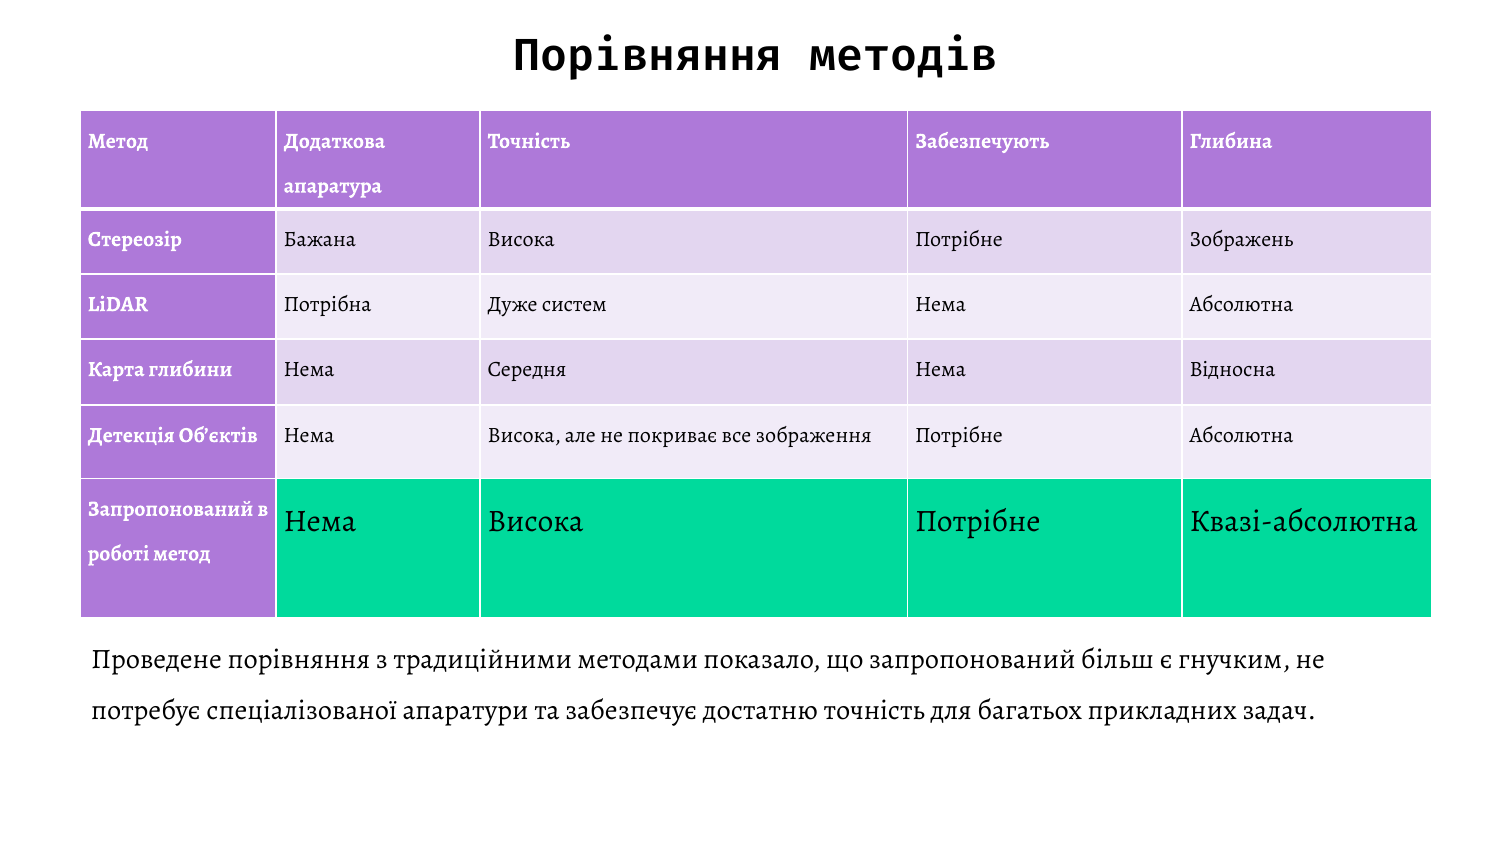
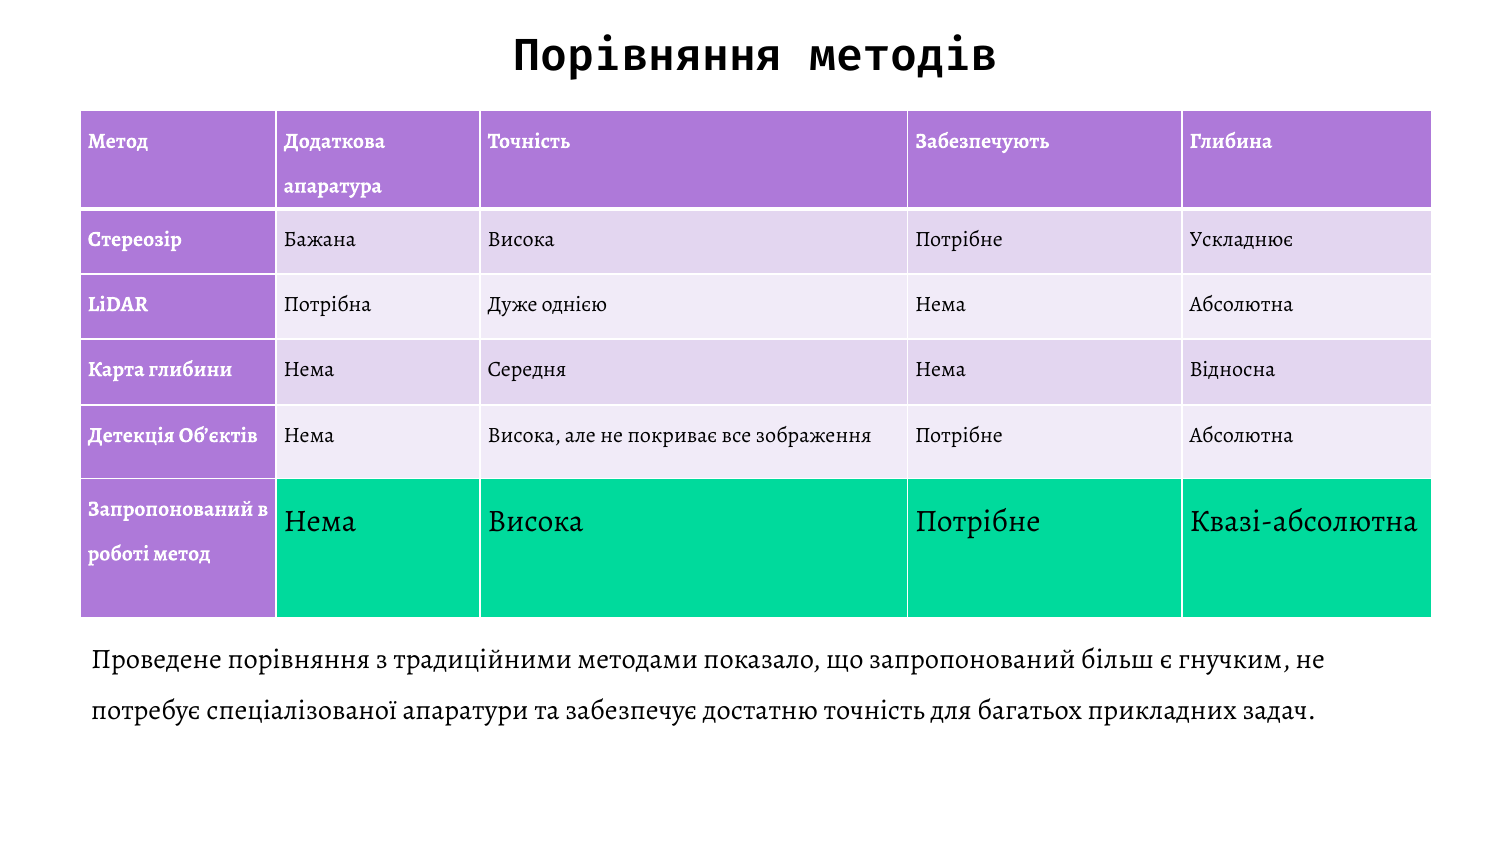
Зображень: Зображень -> Ускладнює (1241, 239)
систем: систем -> однією (574, 304)
